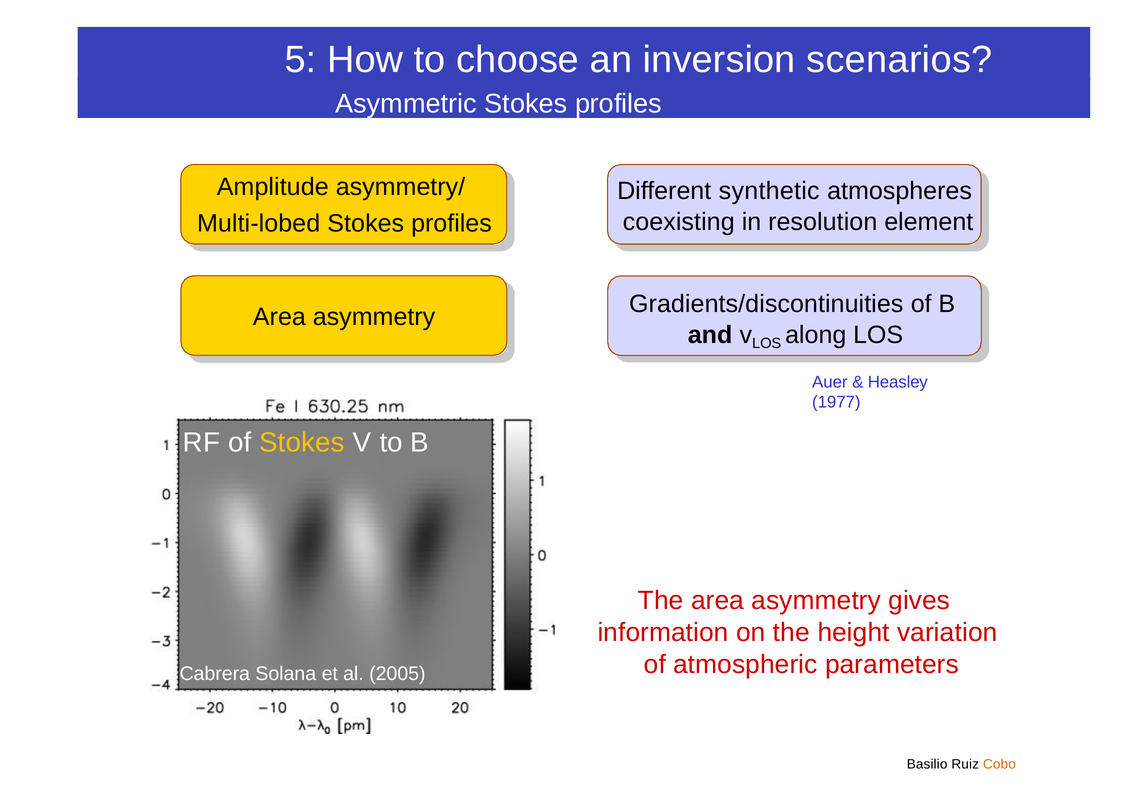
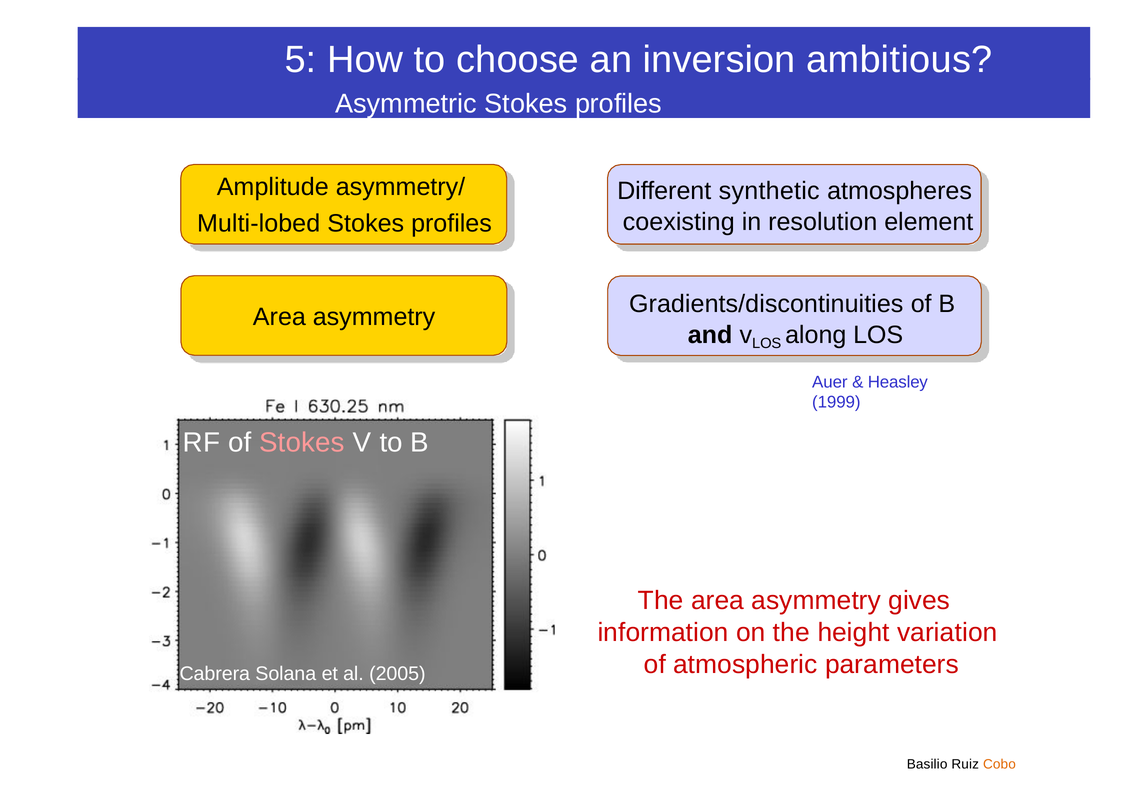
scenarios: scenarios -> ambitious (899, 60)
1977: 1977 -> 1999 (836, 403)
Stokes colour: yellow -> pink (302, 443)
